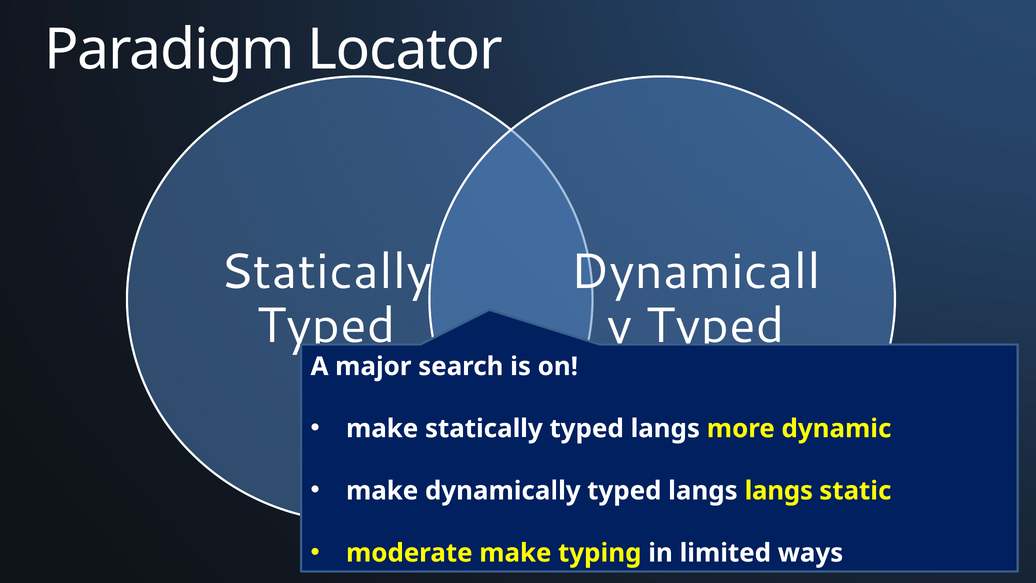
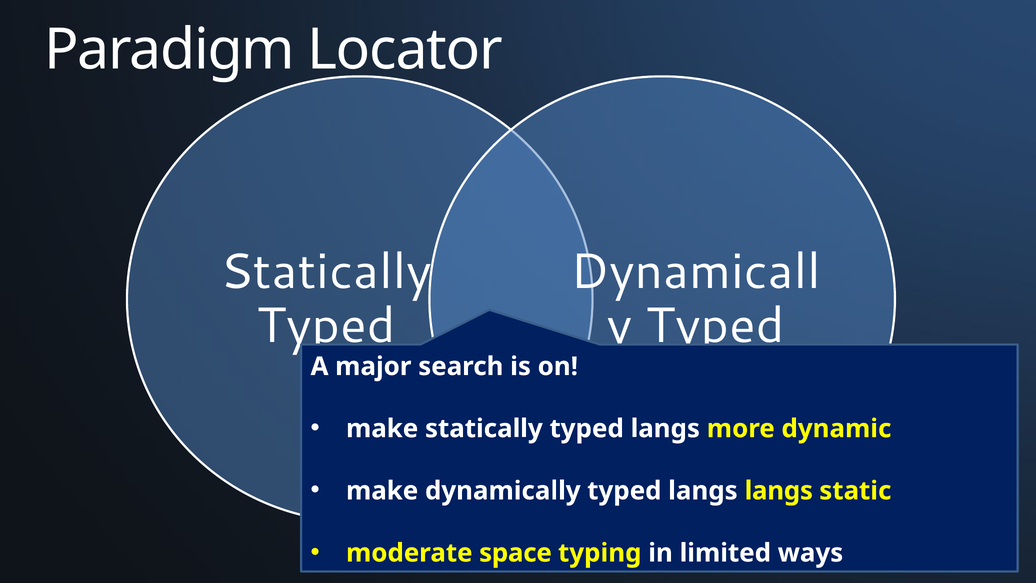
moderate make: make -> space (515, 553)
